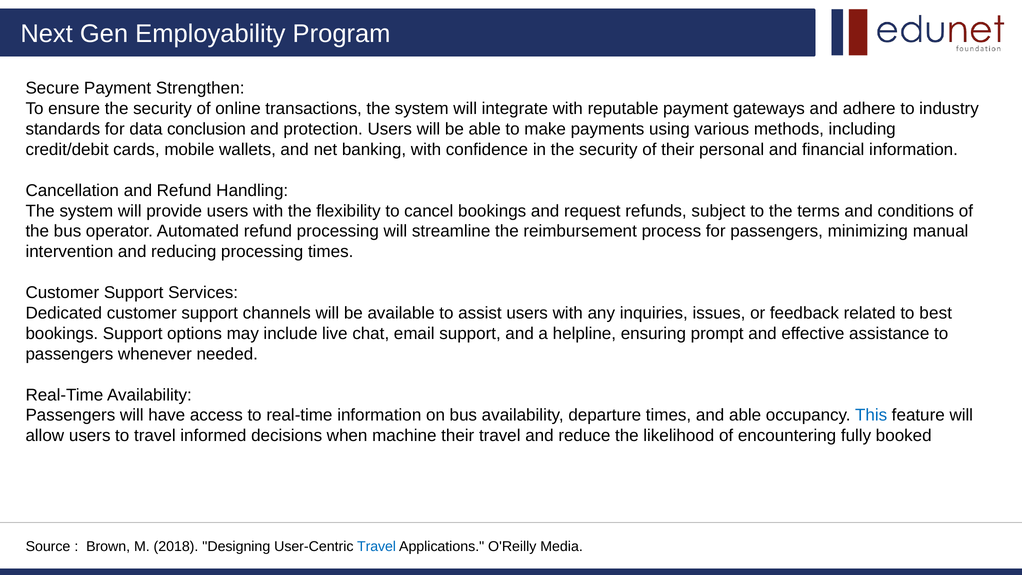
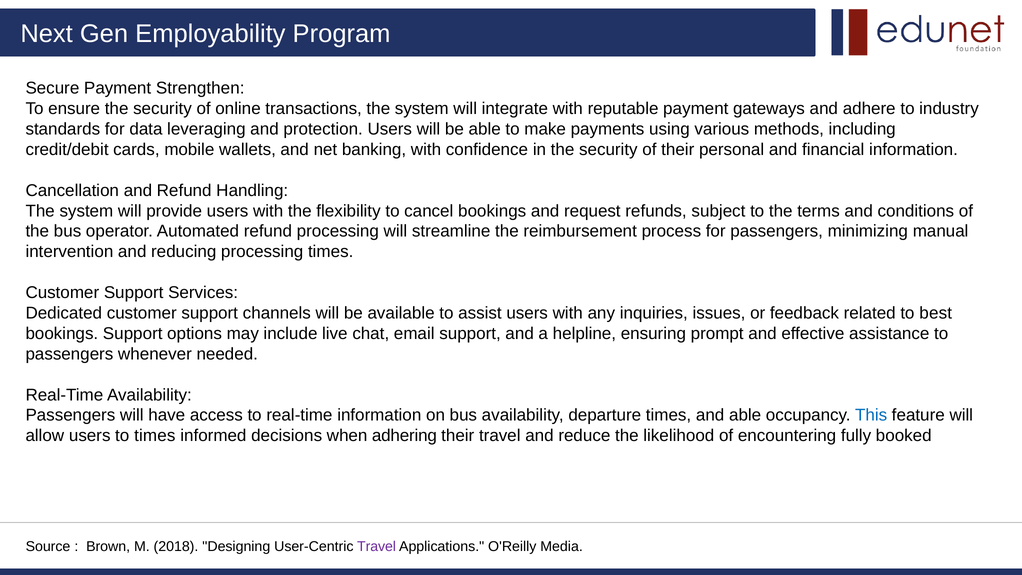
conclusion: conclusion -> leveraging (206, 129)
to travel: travel -> times (155, 436)
machine: machine -> adhering (404, 436)
Travel colour: blue -> purple (377, 547)
